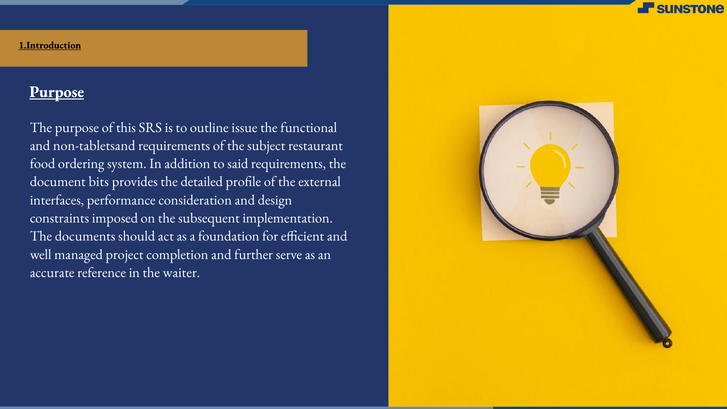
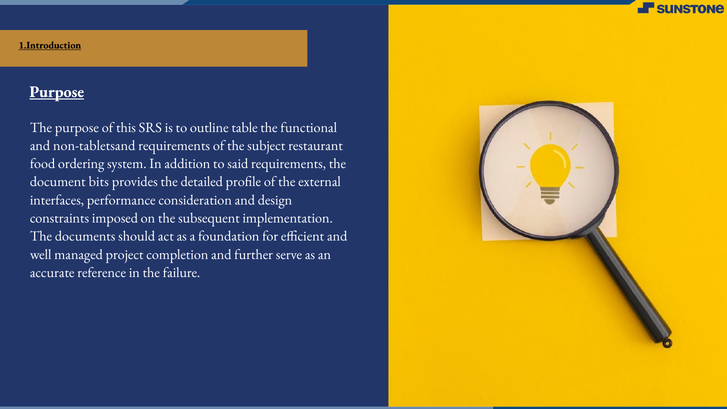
issue: issue -> table (245, 127)
waiter: waiter -> failure (182, 273)
